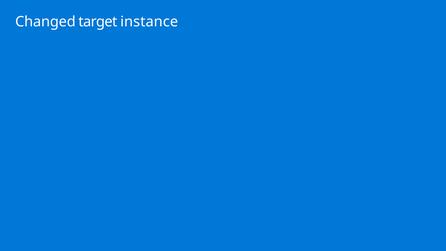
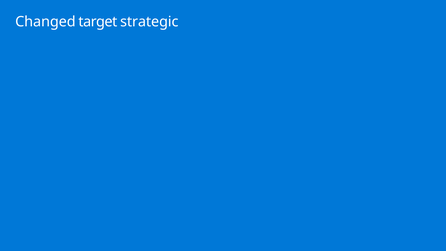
instance: instance -> strategic (149, 22)
